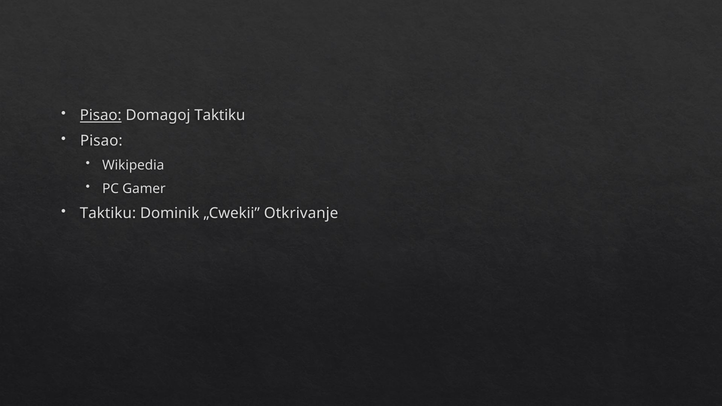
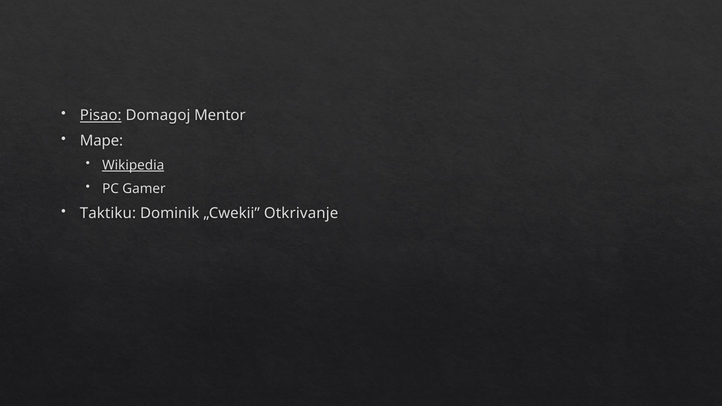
Domagoj Taktiku: Taktiku -> Mentor (220, 115)
Pisao: Pisao -> Mape (101, 141)
Wikipedia underline: none -> present (133, 165)
